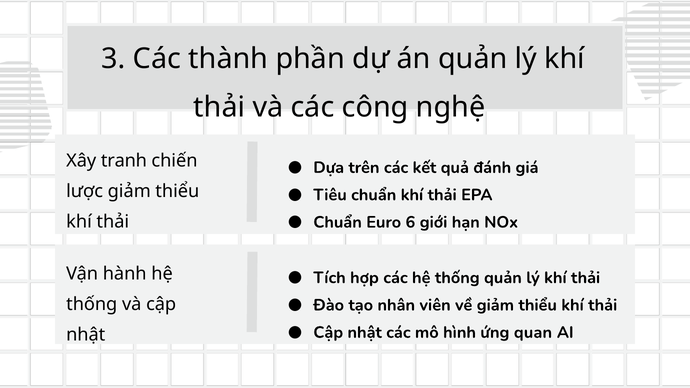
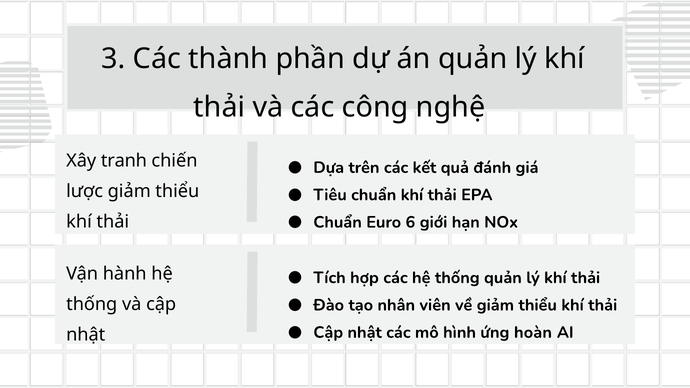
quan: quan -> hoàn (533, 333)
